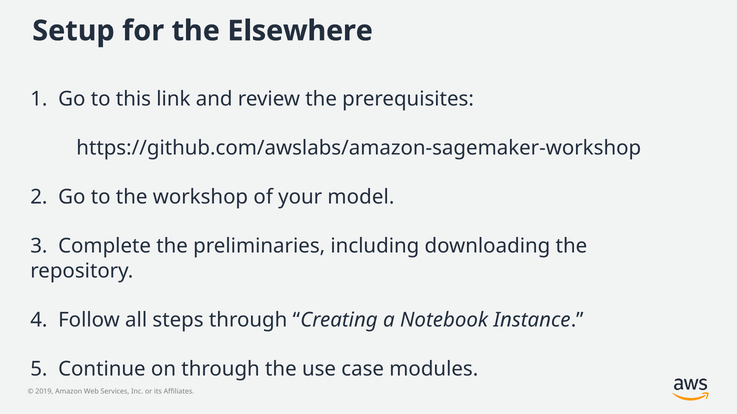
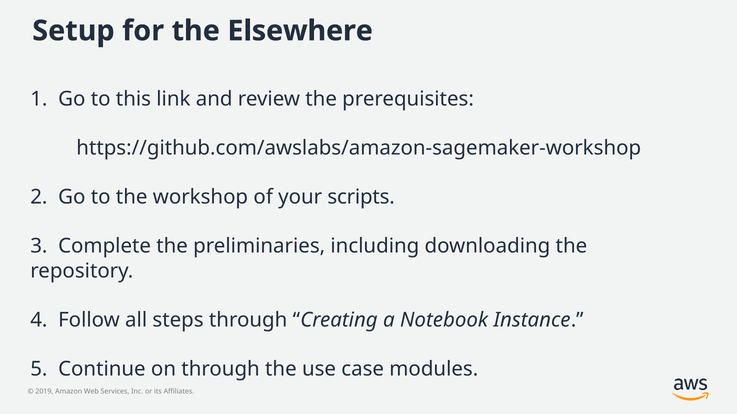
model: model -> scripts (361, 197)
